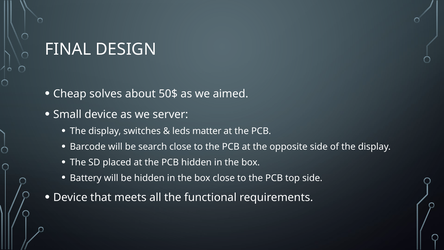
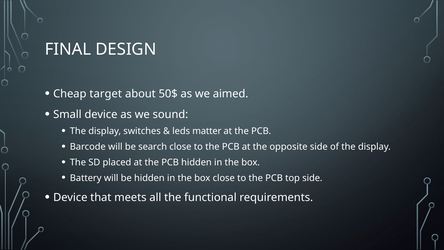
solves: solves -> target (106, 94)
server: server -> sound (170, 114)
